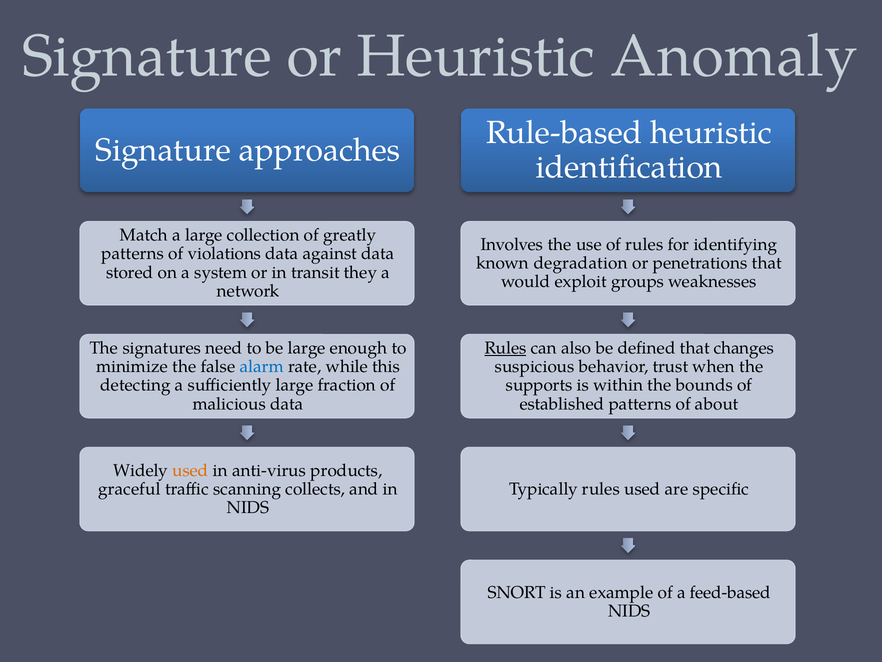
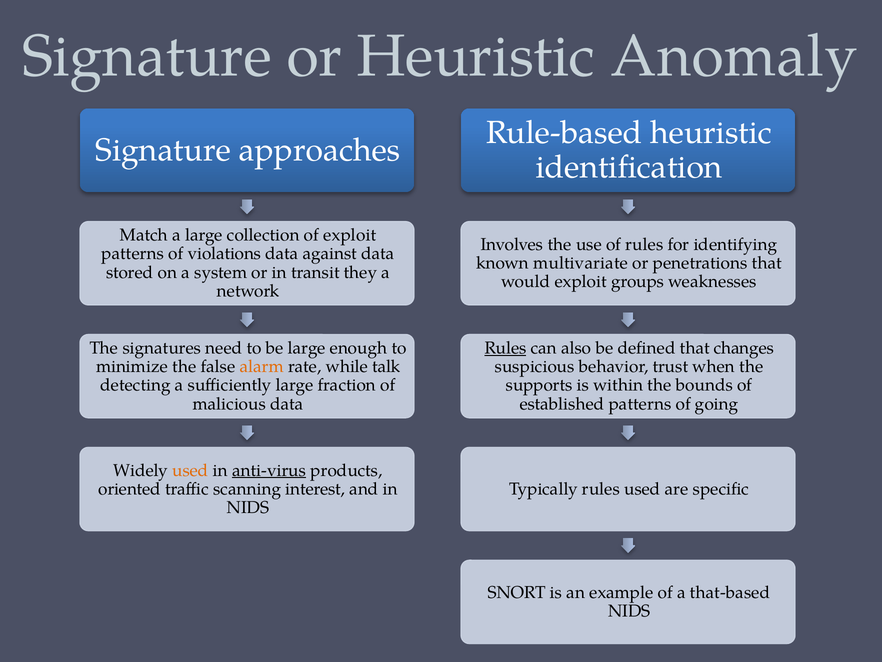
of greatly: greatly -> exploit (350, 235)
degradation: degradation -> multivariate (581, 263)
alarm colour: blue -> orange (262, 366)
this: this -> talk (386, 366)
about: about -> going (717, 404)
anti-virus underline: none -> present (269, 470)
graceful: graceful -> oriented (130, 489)
collects: collects -> interest (315, 489)
feed-based: feed-based -> that-based (730, 592)
